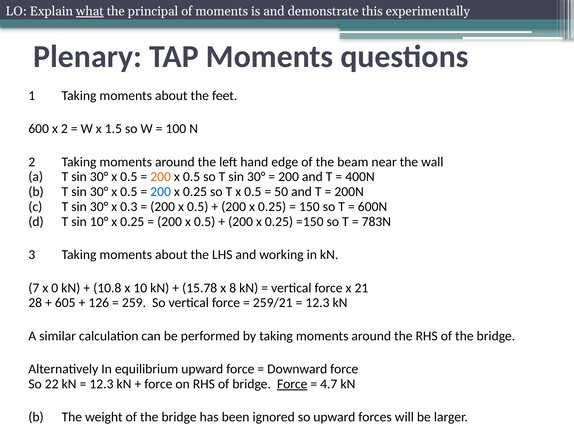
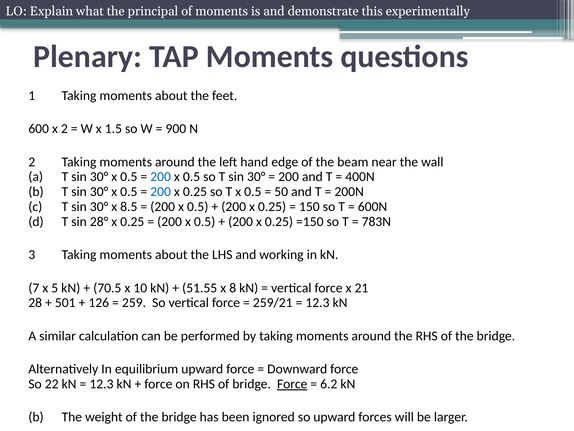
what underline: present -> none (90, 11)
100: 100 -> 900 (176, 129)
200 colour: orange -> blue (161, 177)
0.3: 0.3 -> 8.5 (129, 206)
10°: 10° -> 28° (99, 221)
0: 0 -> 5 (55, 288)
10.8: 10.8 -> 70.5 (107, 288)
15.78: 15.78 -> 51.55 (200, 288)
605: 605 -> 501 (65, 302)
4.7: 4.7 -> 6.2 (329, 384)
